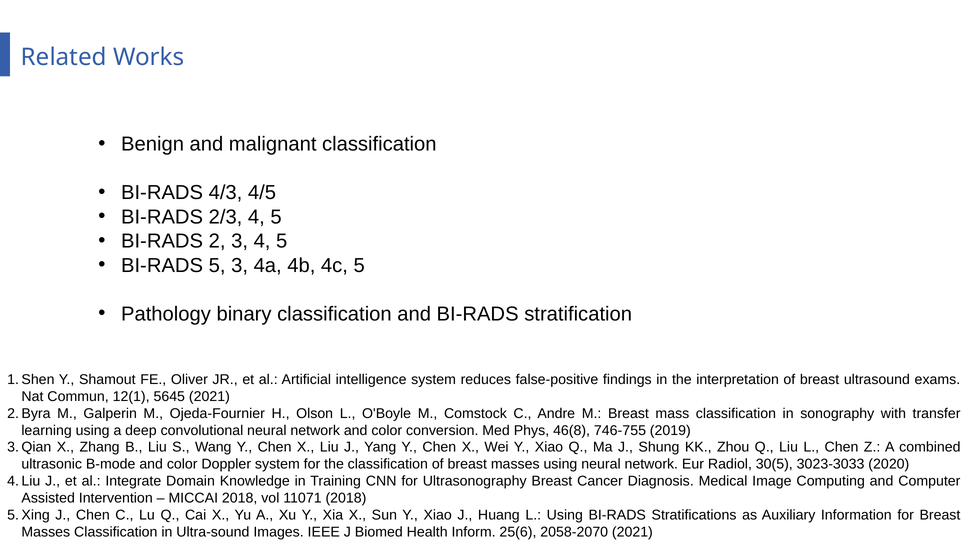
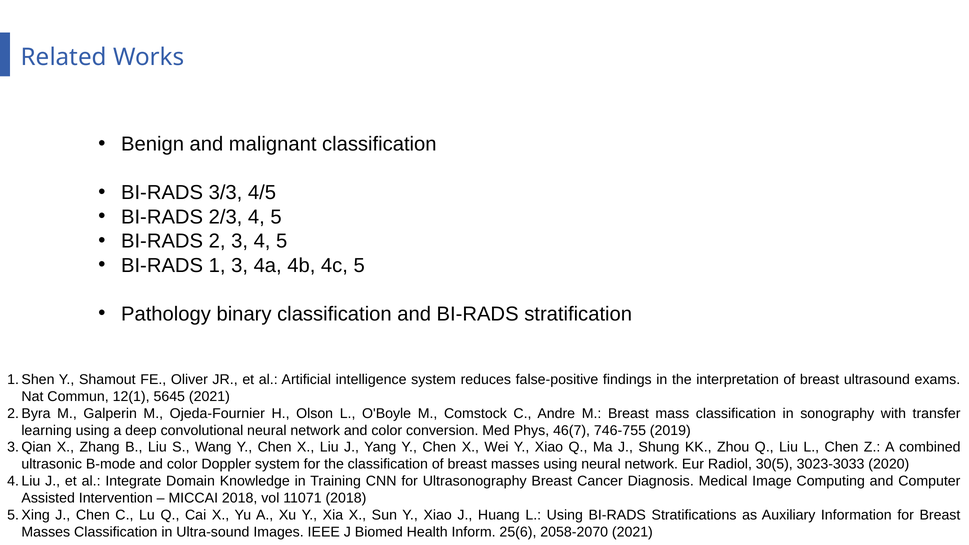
4/3: 4/3 -> 3/3 (225, 193)
BI-RADS 5: 5 -> 1 (217, 265)
46(8: 46(8 -> 46(7 (572, 430)
